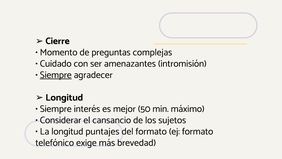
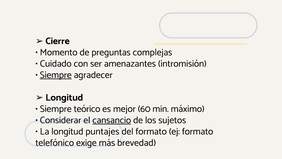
interés: interés -> teórico (87, 109)
50: 50 -> 60 (144, 109)
cansancio underline: none -> present (112, 120)
